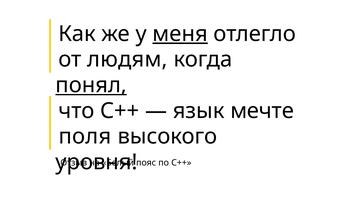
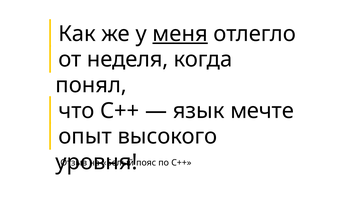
людям: людям -> неделя (128, 59)
понял underline: present -> none (91, 85)
поля: поля -> опыт (85, 136)
